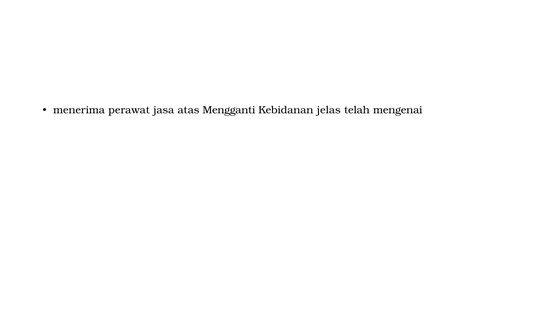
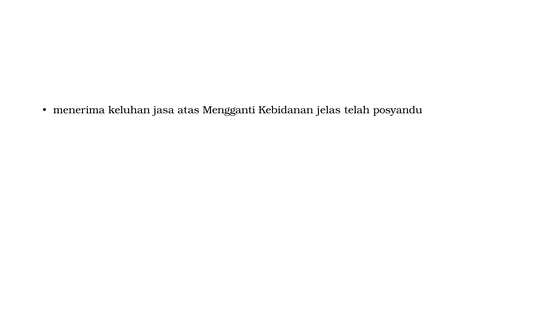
perawat: perawat -> keluhan (129, 110)
mengenai: mengenai -> posyandu (398, 110)
